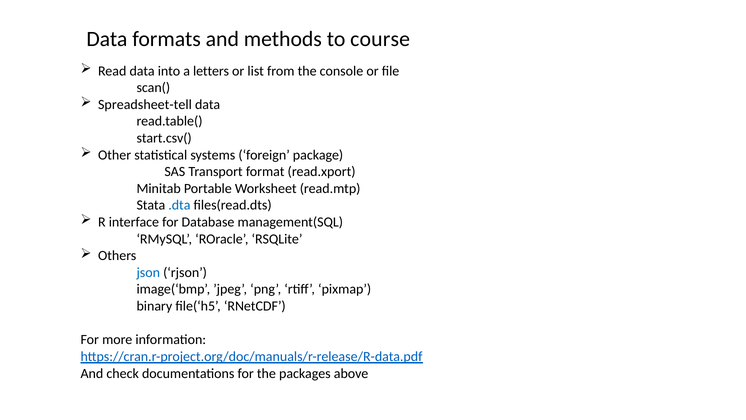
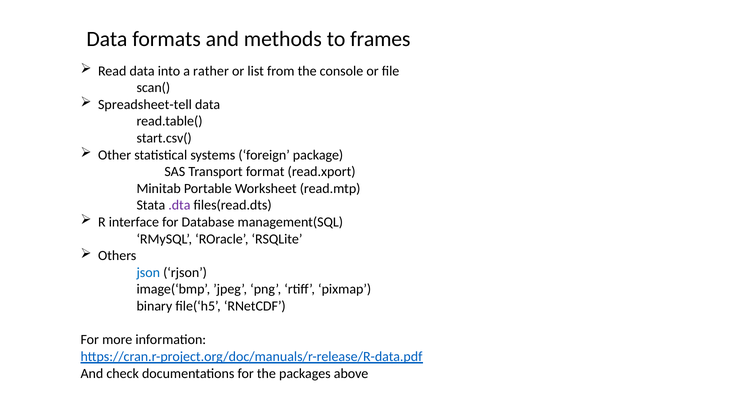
course: course -> frames (380, 39)
letters: letters -> rather (211, 71)
.dta colour: blue -> purple (179, 205)
